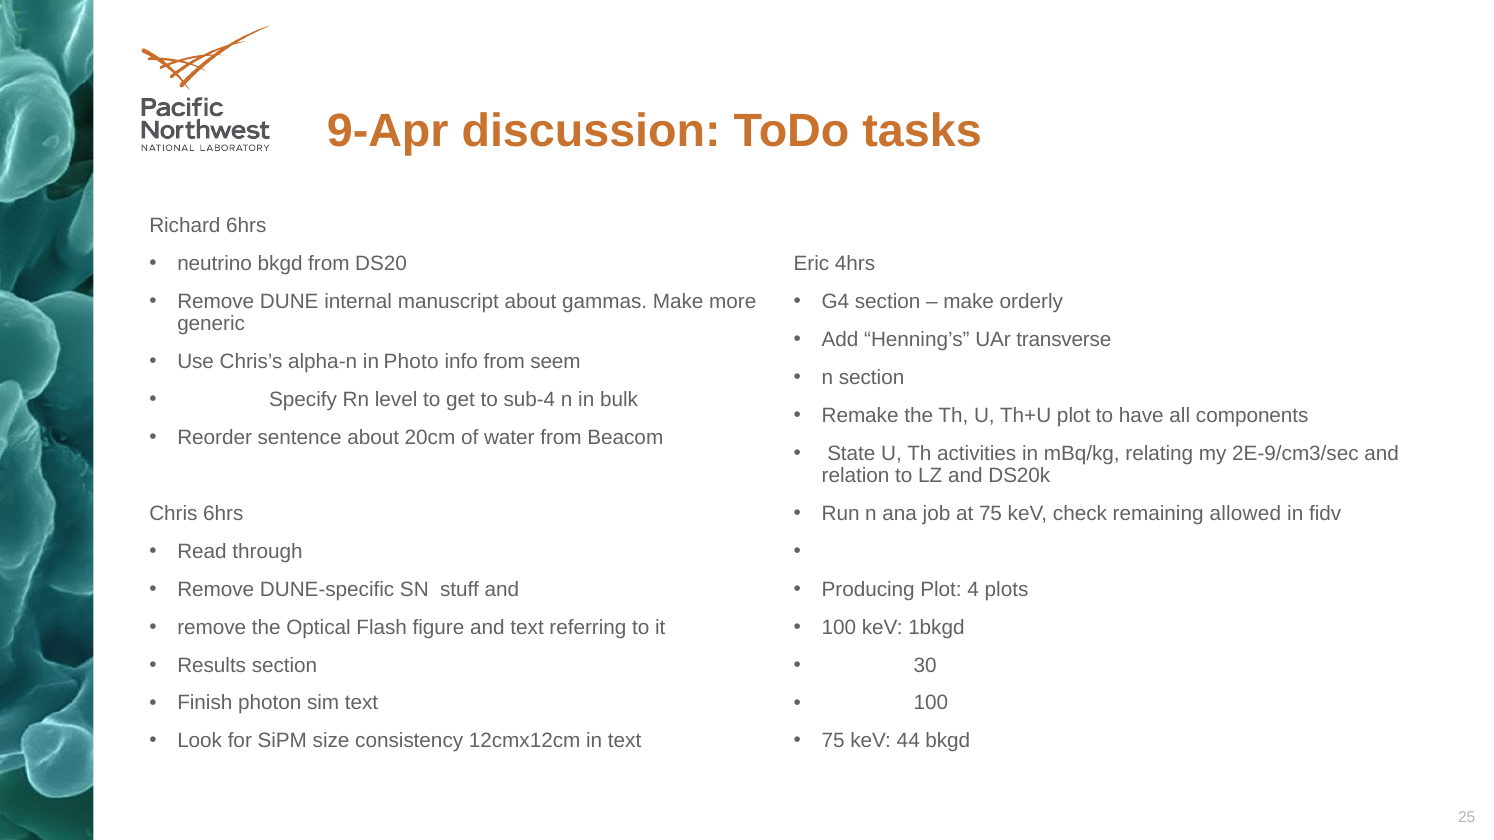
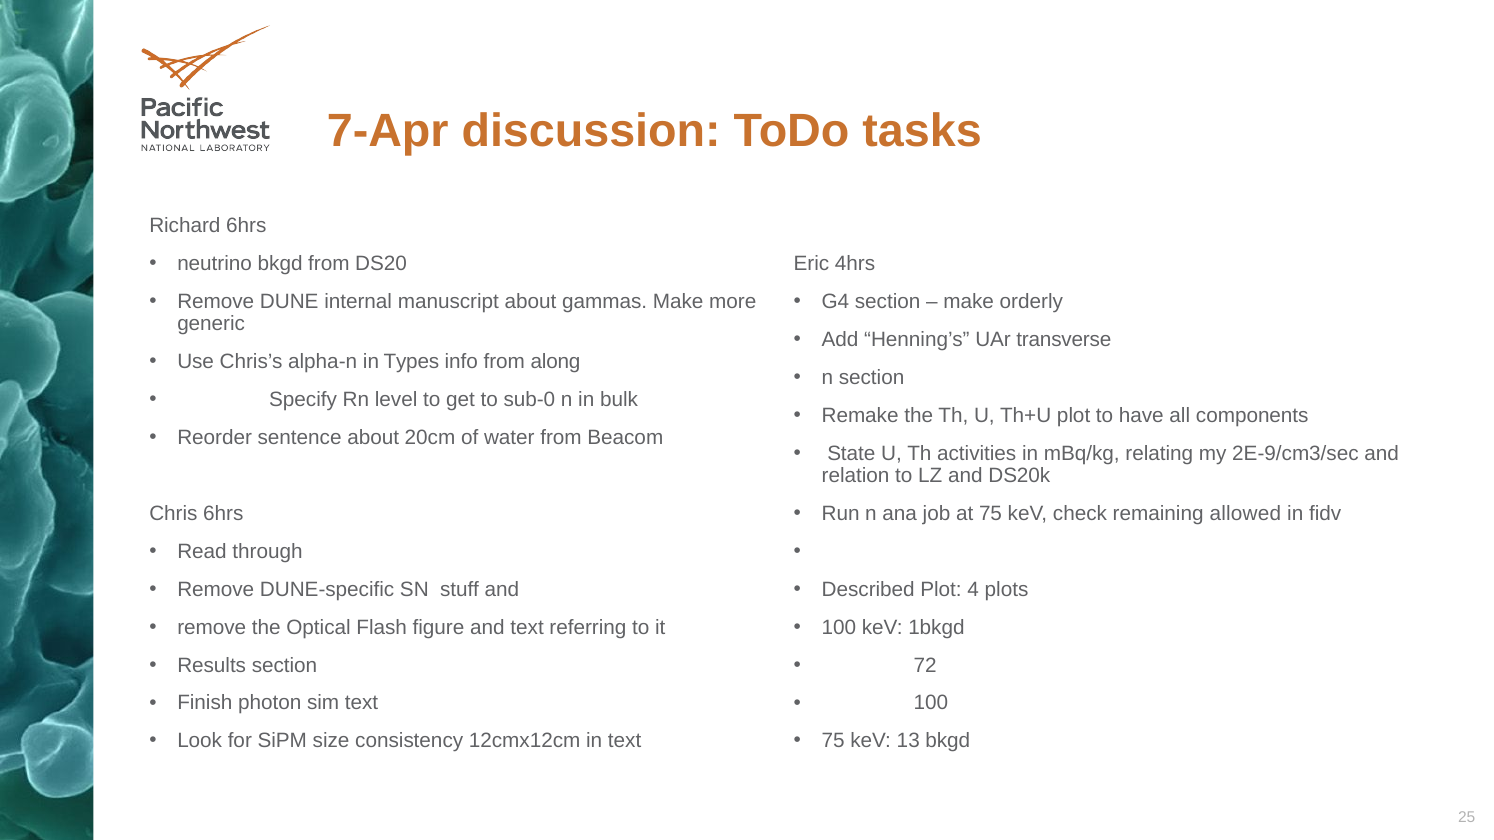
9-Apr: 9-Apr -> 7-Apr (388, 131)
Photo: Photo -> Types (411, 362)
seem: seem -> along (556, 362)
sub-4: sub-4 -> sub-0 (529, 400)
Producing: Producing -> Described (868, 590)
30: 30 -> 72 (925, 665)
44: 44 -> 13 (908, 741)
